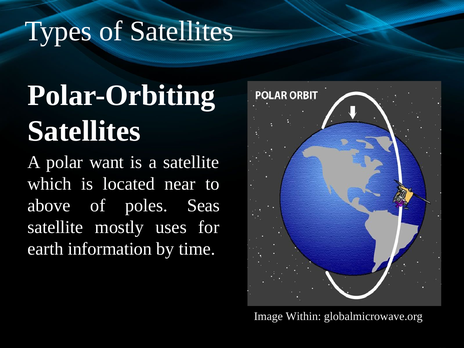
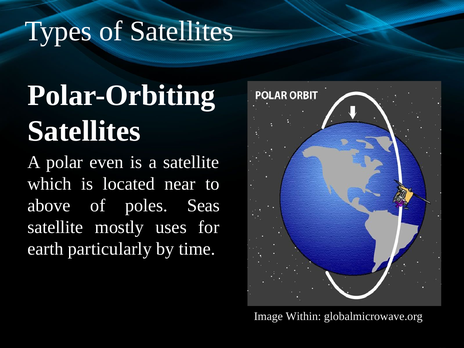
want: want -> even (107, 162)
information: information -> particularly (110, 249)
